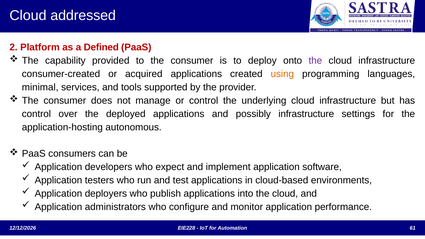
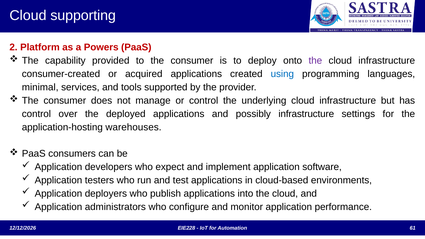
addressed: addressed -> supporting (83, 16)
Defined: Defined -> Powers (101, 47)
using colour: orange -> blue (282, 74)
autonomous: autonomous -> warehouses (133, 127)
